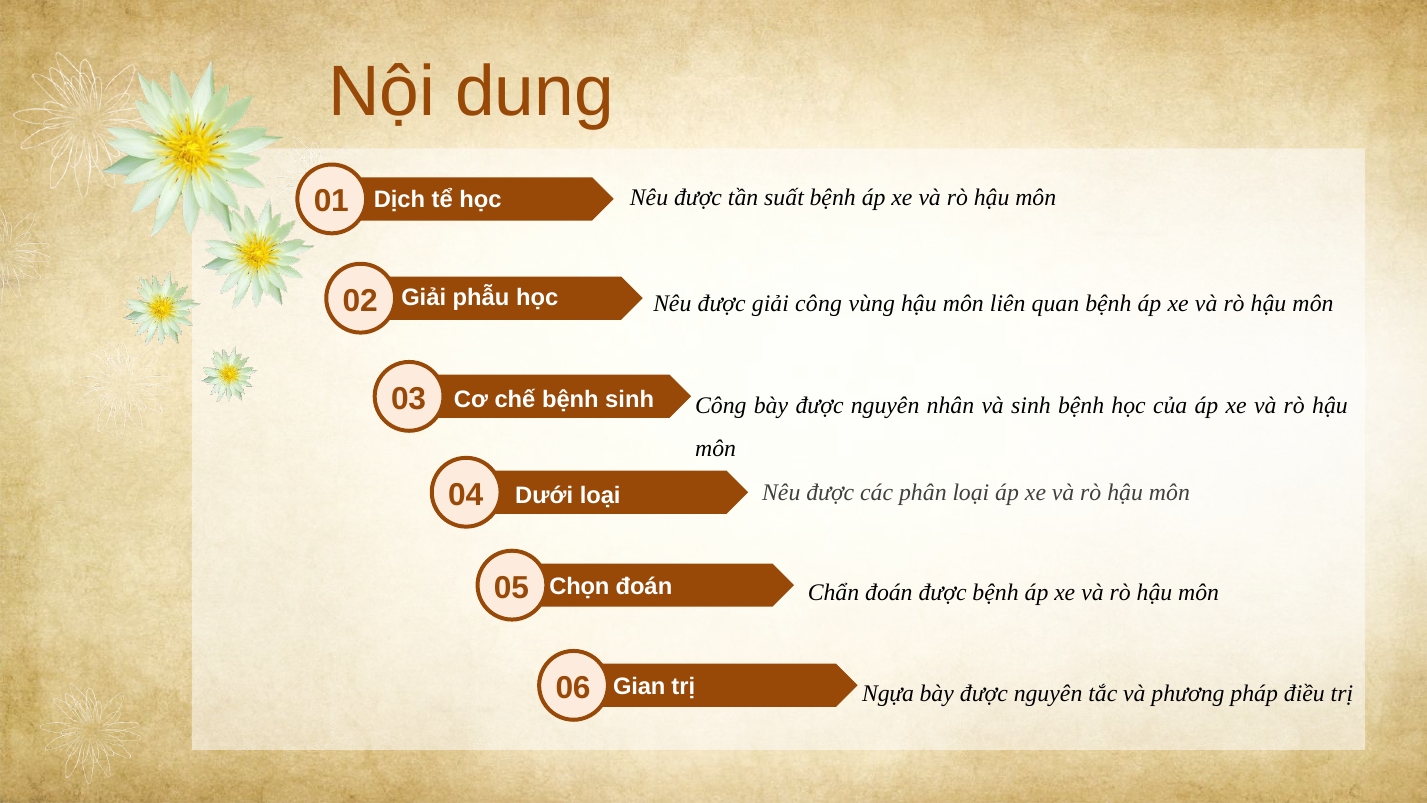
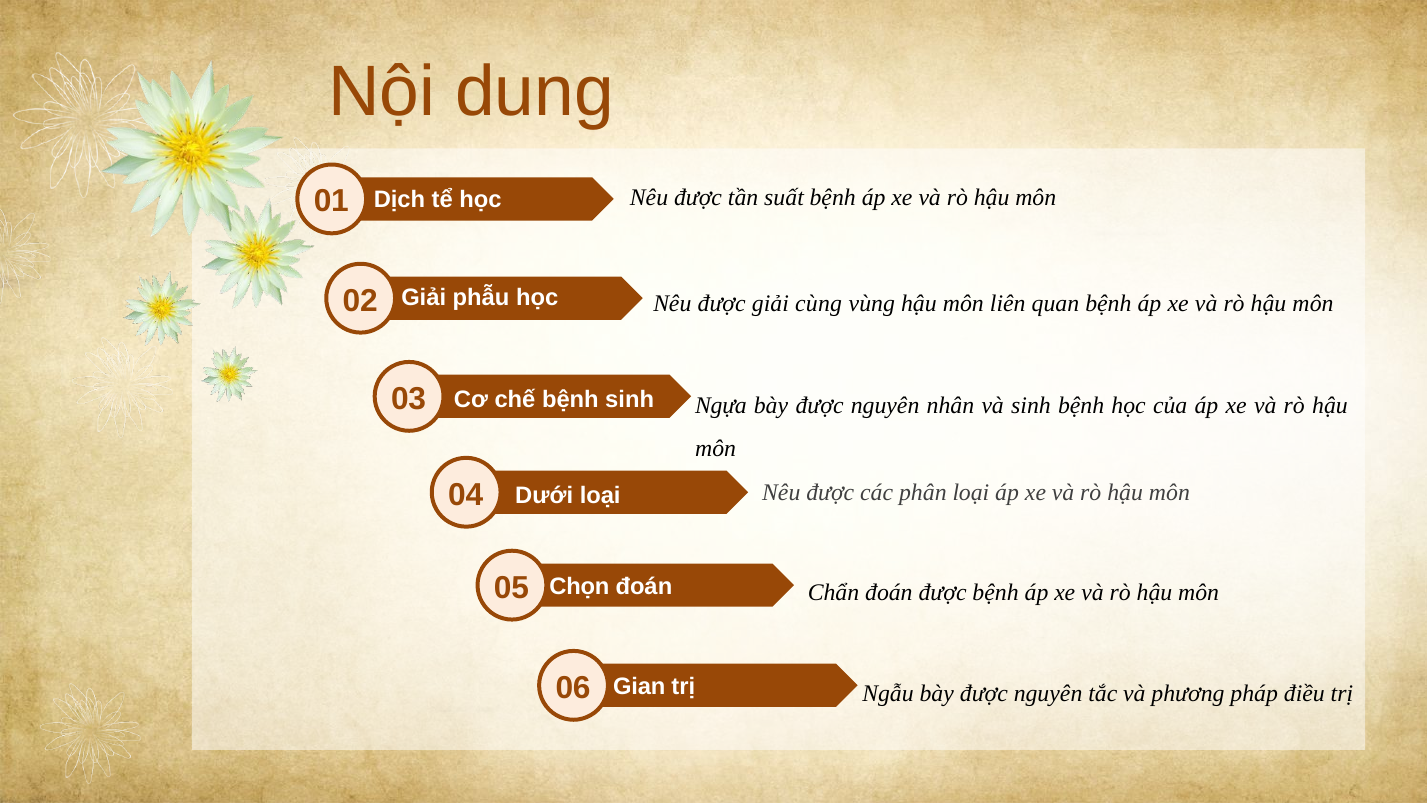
giải công: công -> cùng (819, 304)
Công: Công -> Ngựa (721, 406)
Ngựa: Ngựa -> Ngẫu (888, 693)
